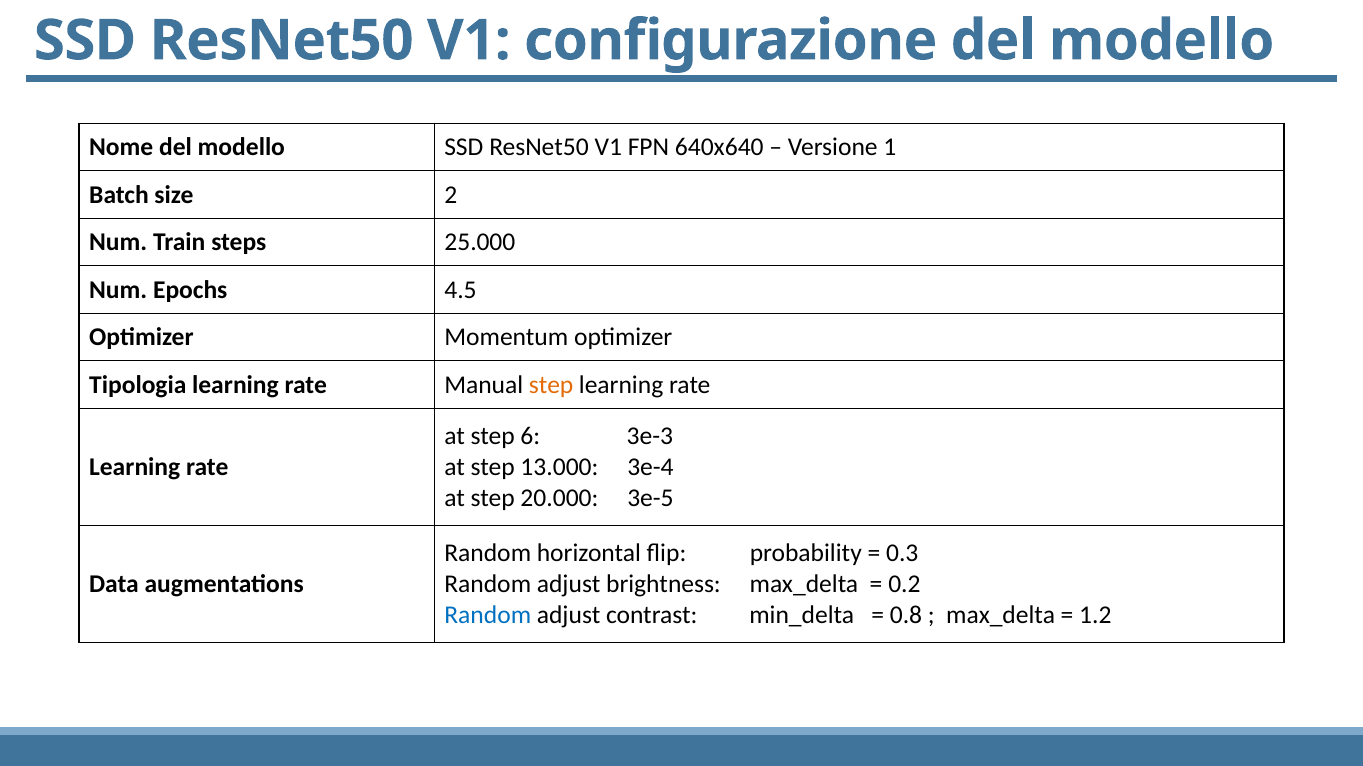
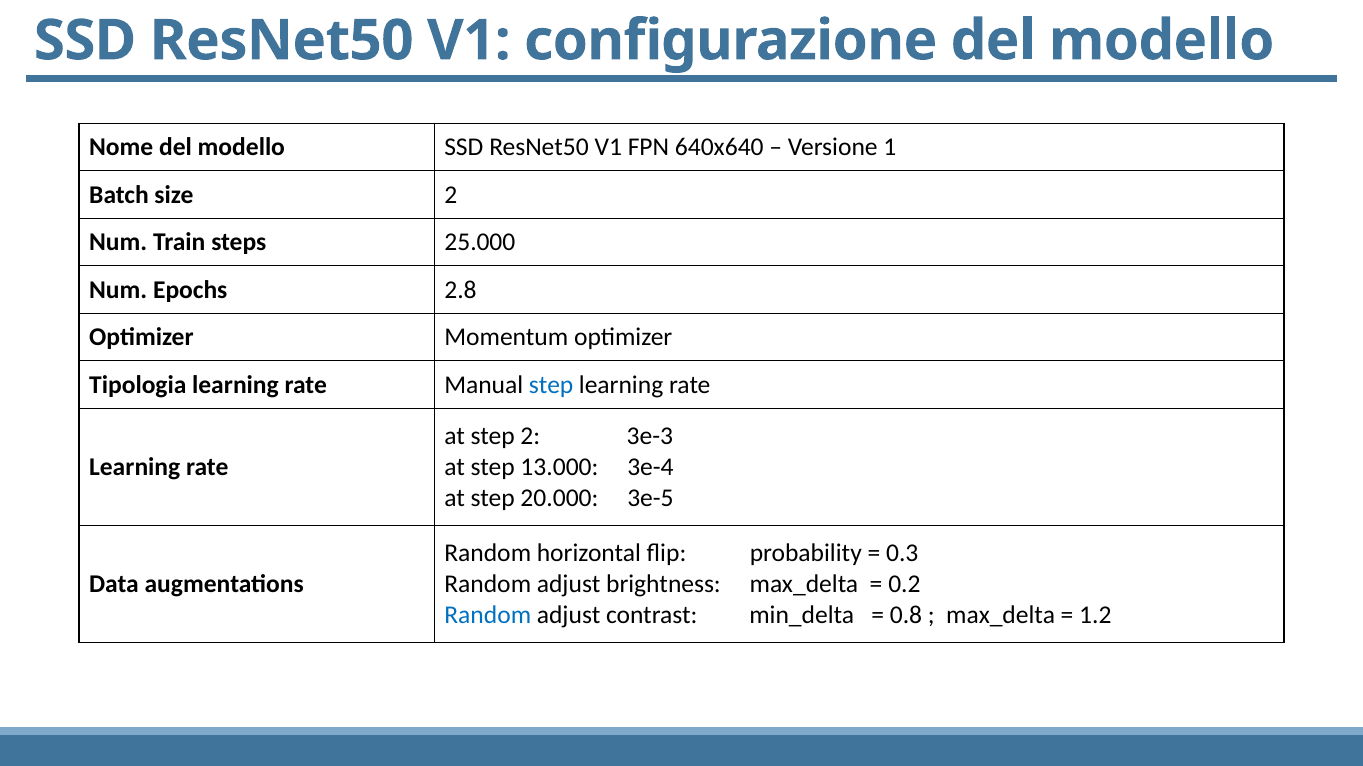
4.5: 4.5 -> 2.8 (460, 290)
step colour: orange -> blue (551, 385)
step 6: 6 -> 2 (530, 436)
